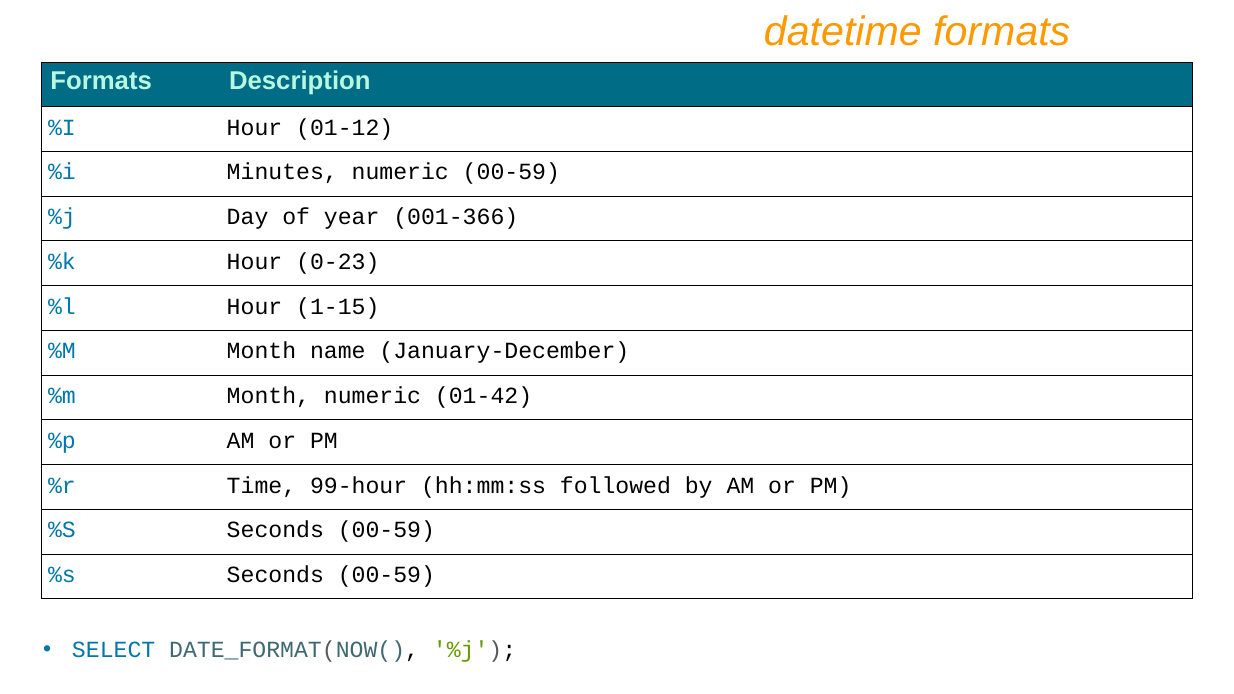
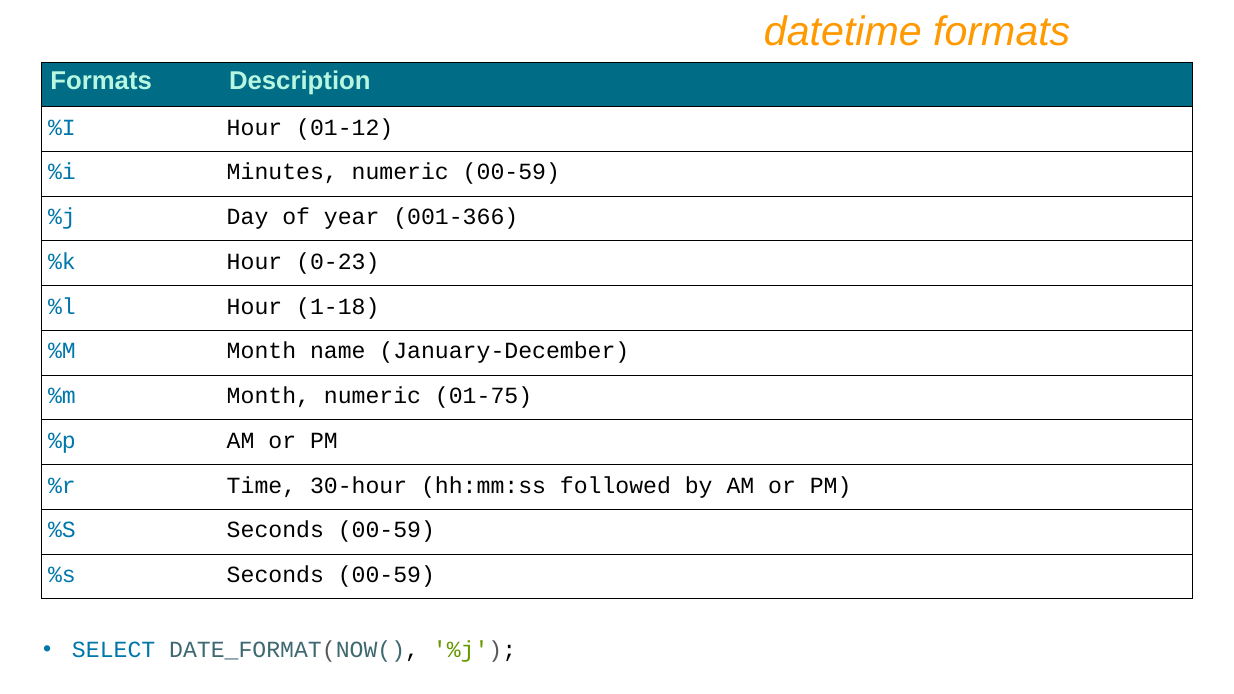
1-15: 1-15 -> 1-18 (338, 307)
01-42: 01-42 -> 01-75 (484, 396)
99-hour: 99-hour -> 30-hour (359, 486)
